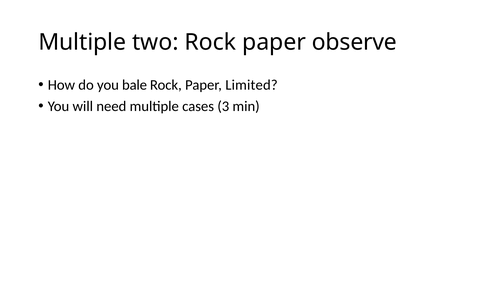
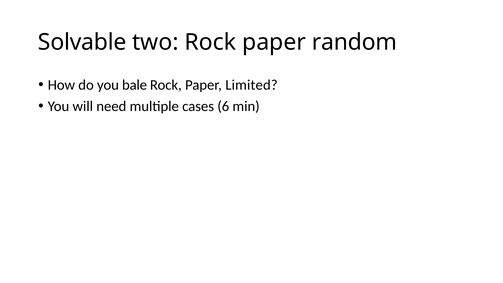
Multiple: Multiple -> Solvable (82, 42)
observe: observe -> random (354, 42)
3: 3 -> 6 (223, 106)
